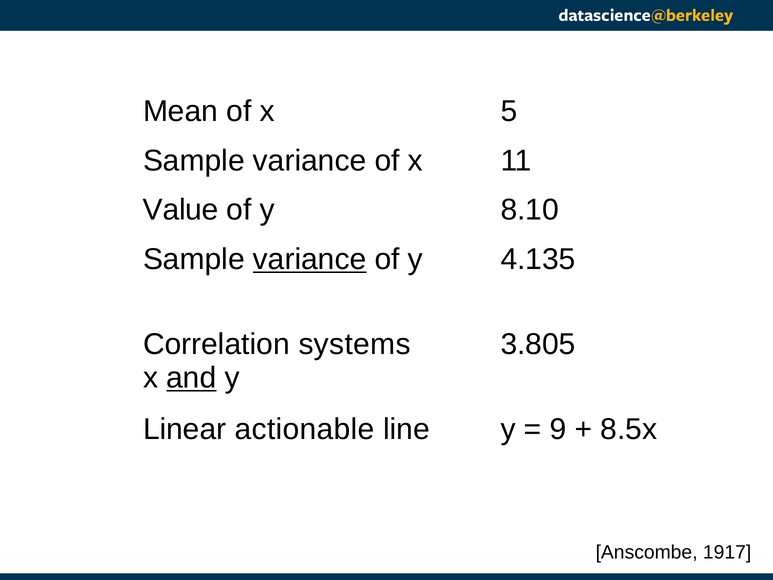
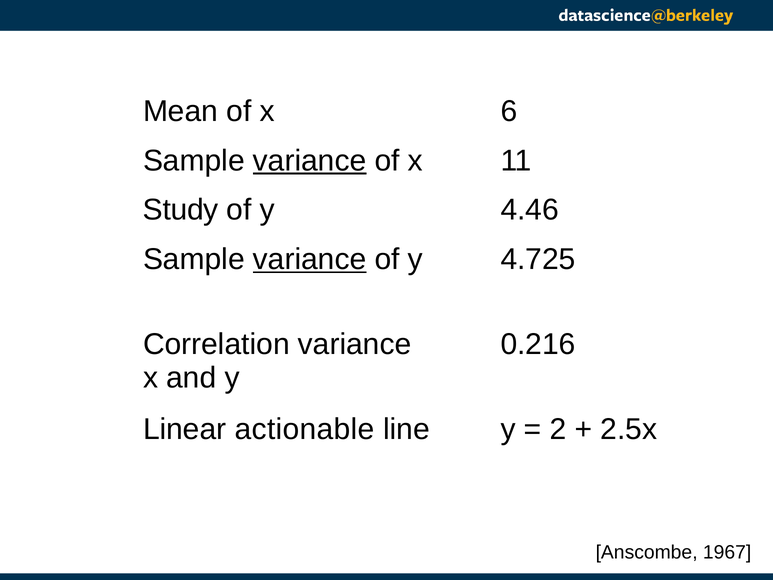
5: 5 -> 6 (509, 111)
variance underline: none -> present (310, 161)
Value: Value -> Study (181, 210)
8.10: 8.10 -> 4.46 (530, 210)
4.135: 4.135 -> 4.725 (538, 259)
Correlation systems: systems -> variance (355, 344)
3.805: 3.805 -> 0.216 (538, 344)
and underline: present -> none (191, 378)
9: 9 -> 2 (558, 429)
8.5x: 8.5x -> 2.5x (629, 429)
1917: 1917 -> 1967 (727, 552)
